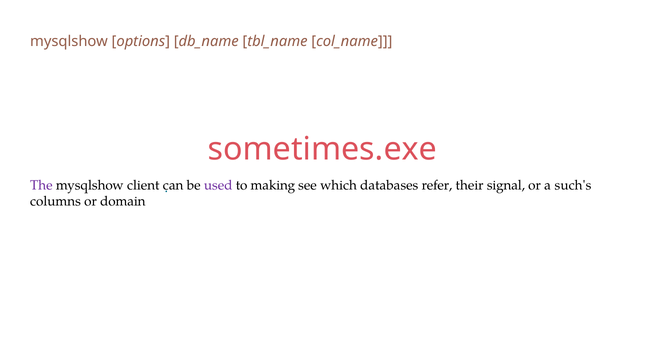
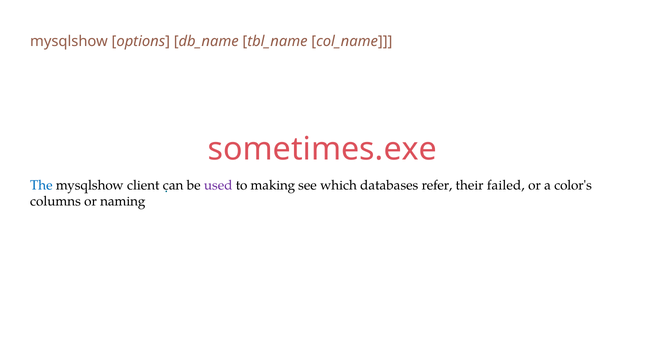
The colour: purple -> blue (41, 185)
signal: signal -> failed (506, 185)
such's: such's -> color's (573, 185)
domain: domain -> naming (123, 201)
